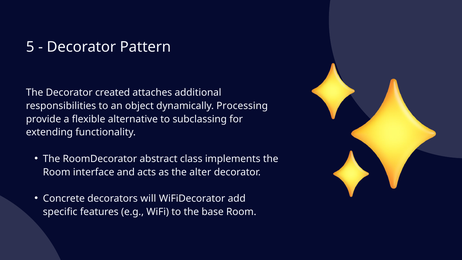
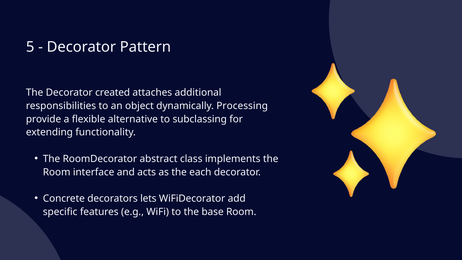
alter: alter -> each (200, 172)
will: will -> lets (148, 198)
